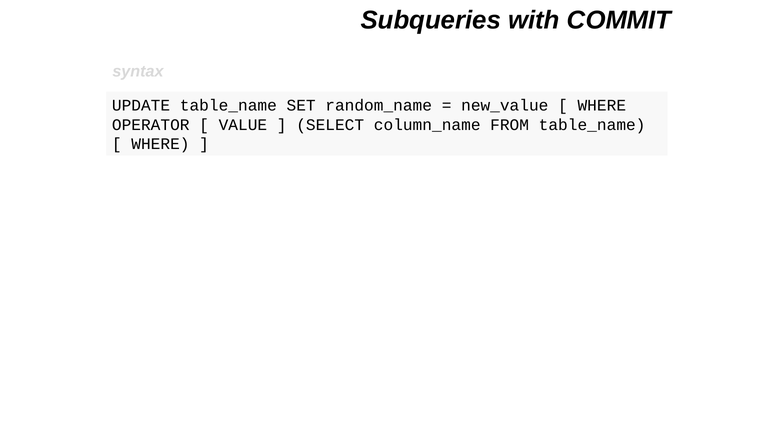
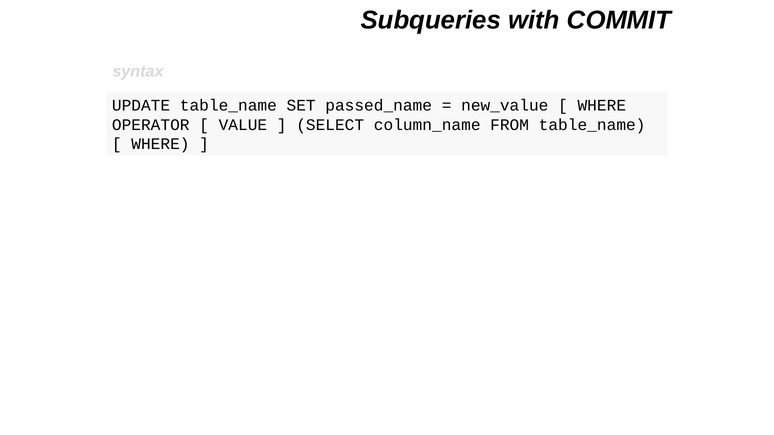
random_name: random_name -> passed_name (379, 106)
